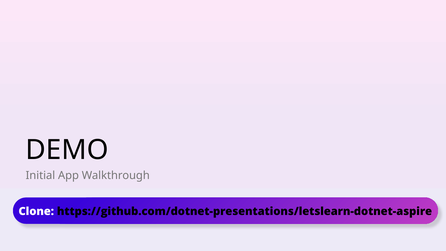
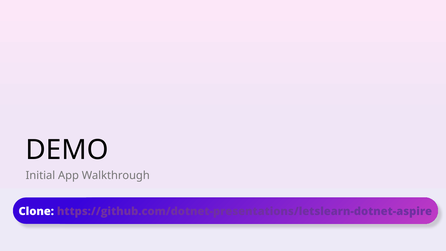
https://github.com/dotnet-presentations/letslearn-dotnet-aspire colour: black -> purple (244, 211)
